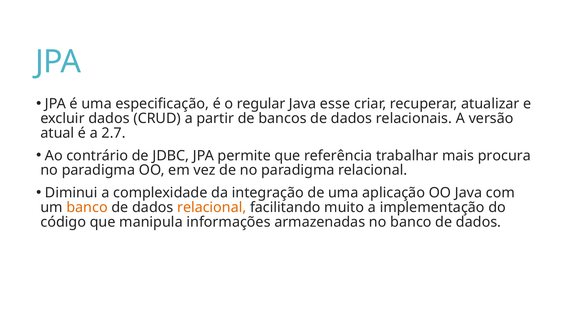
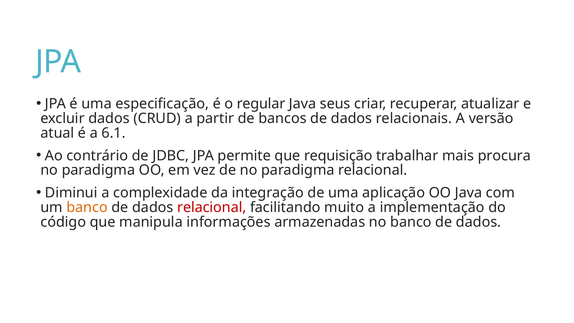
esse: esse -> seus (335, 104)
2.7: 2.7 -> 6.1 (114, 133)
referência: referência -> requisição (338, 156)
relacional colour: orange -> red (212, 207)
